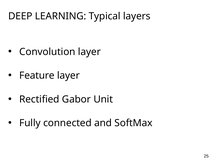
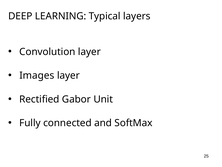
Feature: Feature -> Images (37, 75)
